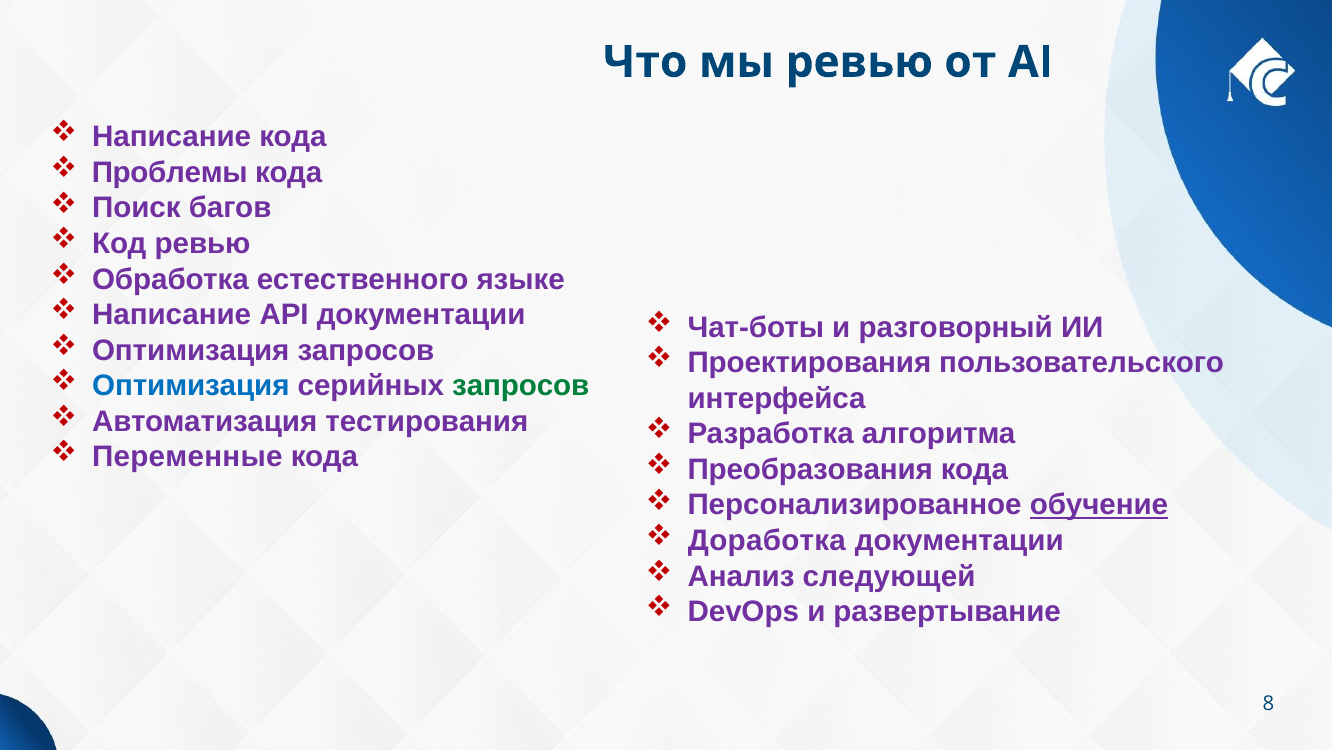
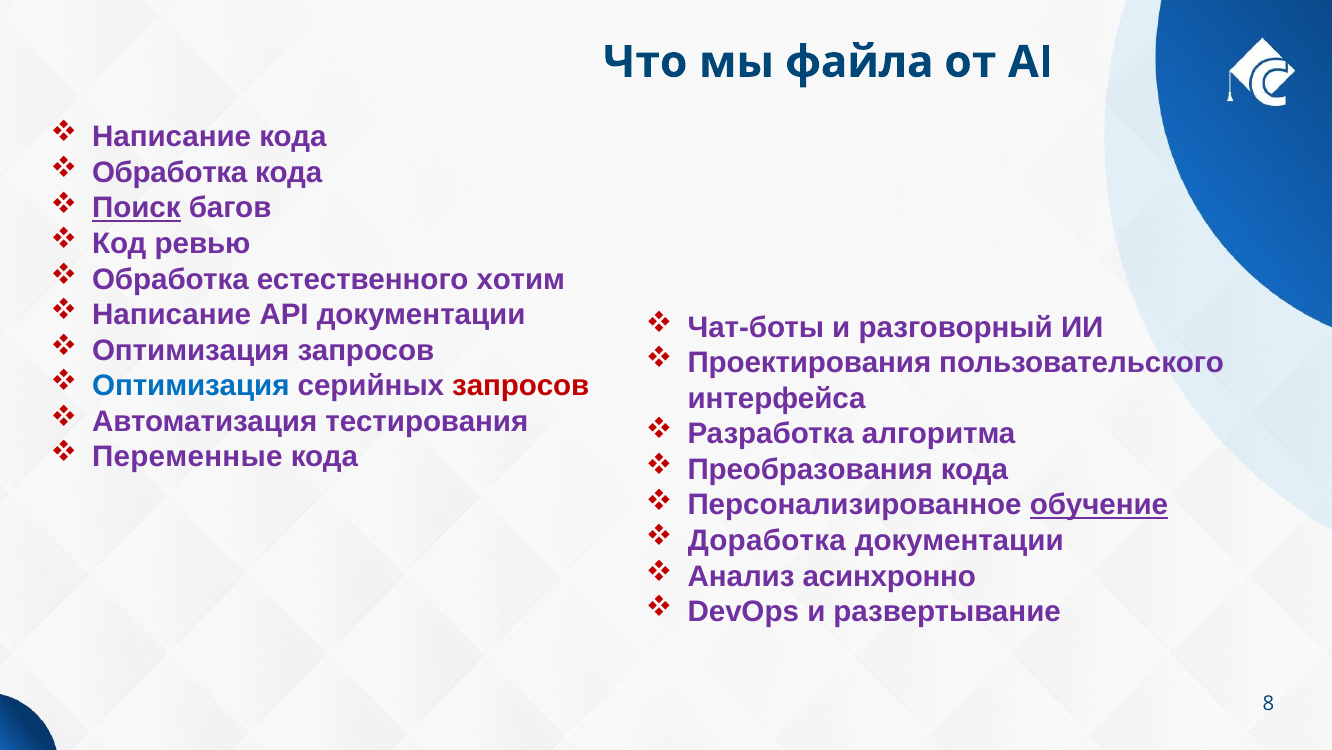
мы ревью: ревью -> файла (859, 62)
Проблемы: Проблемы -> Обработка (170, 172)
Поиск underline: none -> present (136, 208)
языке: языке -> хотим (521, 279)
запросов colour: green -> red (521, 385)
следующей: следующей -> асинхронно (889, 576)
